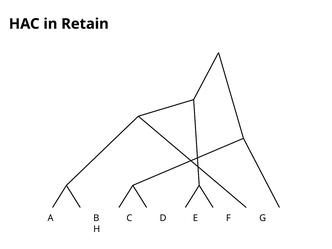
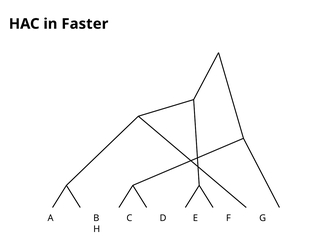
Retain: Retain -> Faster (85, 24)
